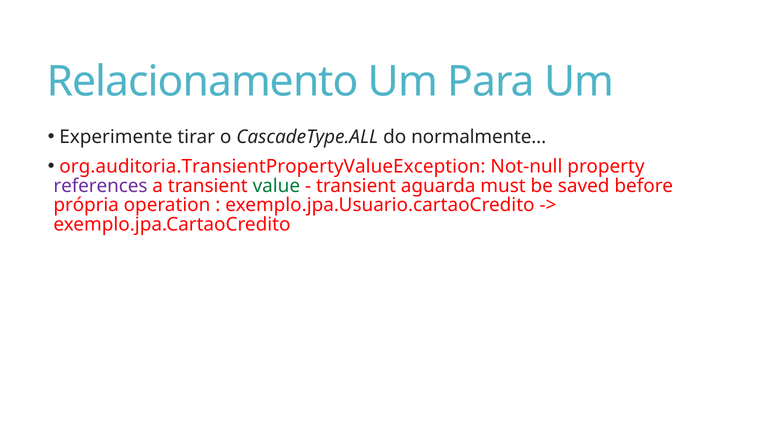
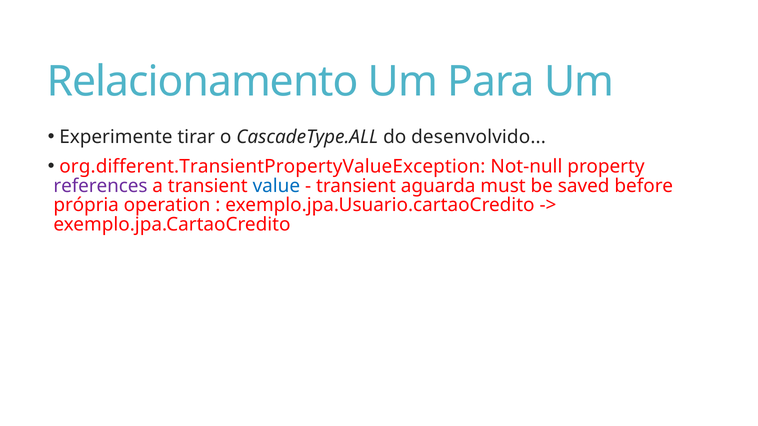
normalmente: normalmente -> desenvolvido (479, 137)
org.auditoria.TransientPropertyValueException: org.auditoria.TransientPropertyValueException -> org.different.TransientPropertyValueException (272, 167)
value colour: green -> blue (276, 186)
